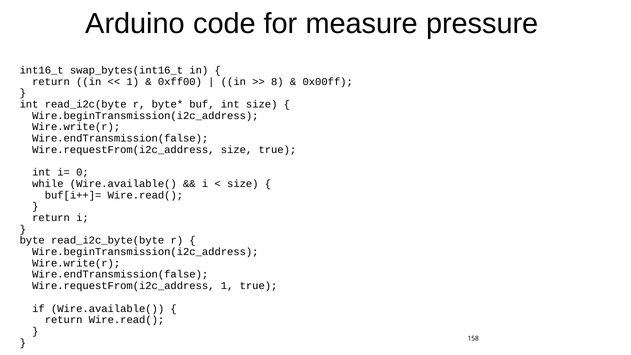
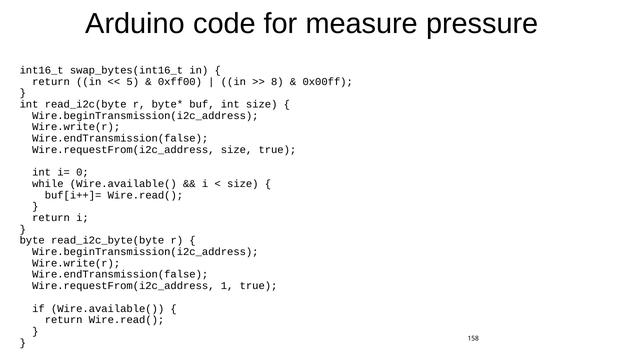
1: 1 -> 5 (133, 82)
